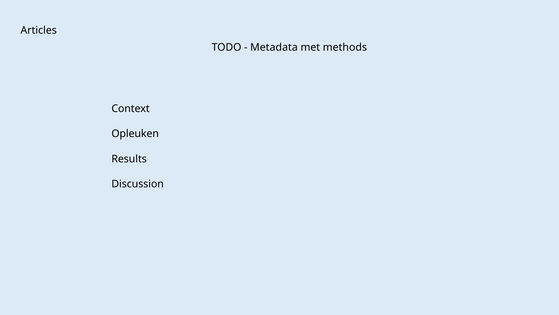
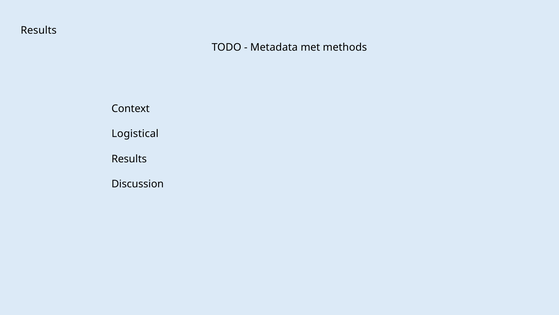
Articles: Articles -> Results (39, 30)
Opleuken: Opleuken -> Logistical (135, 134)
